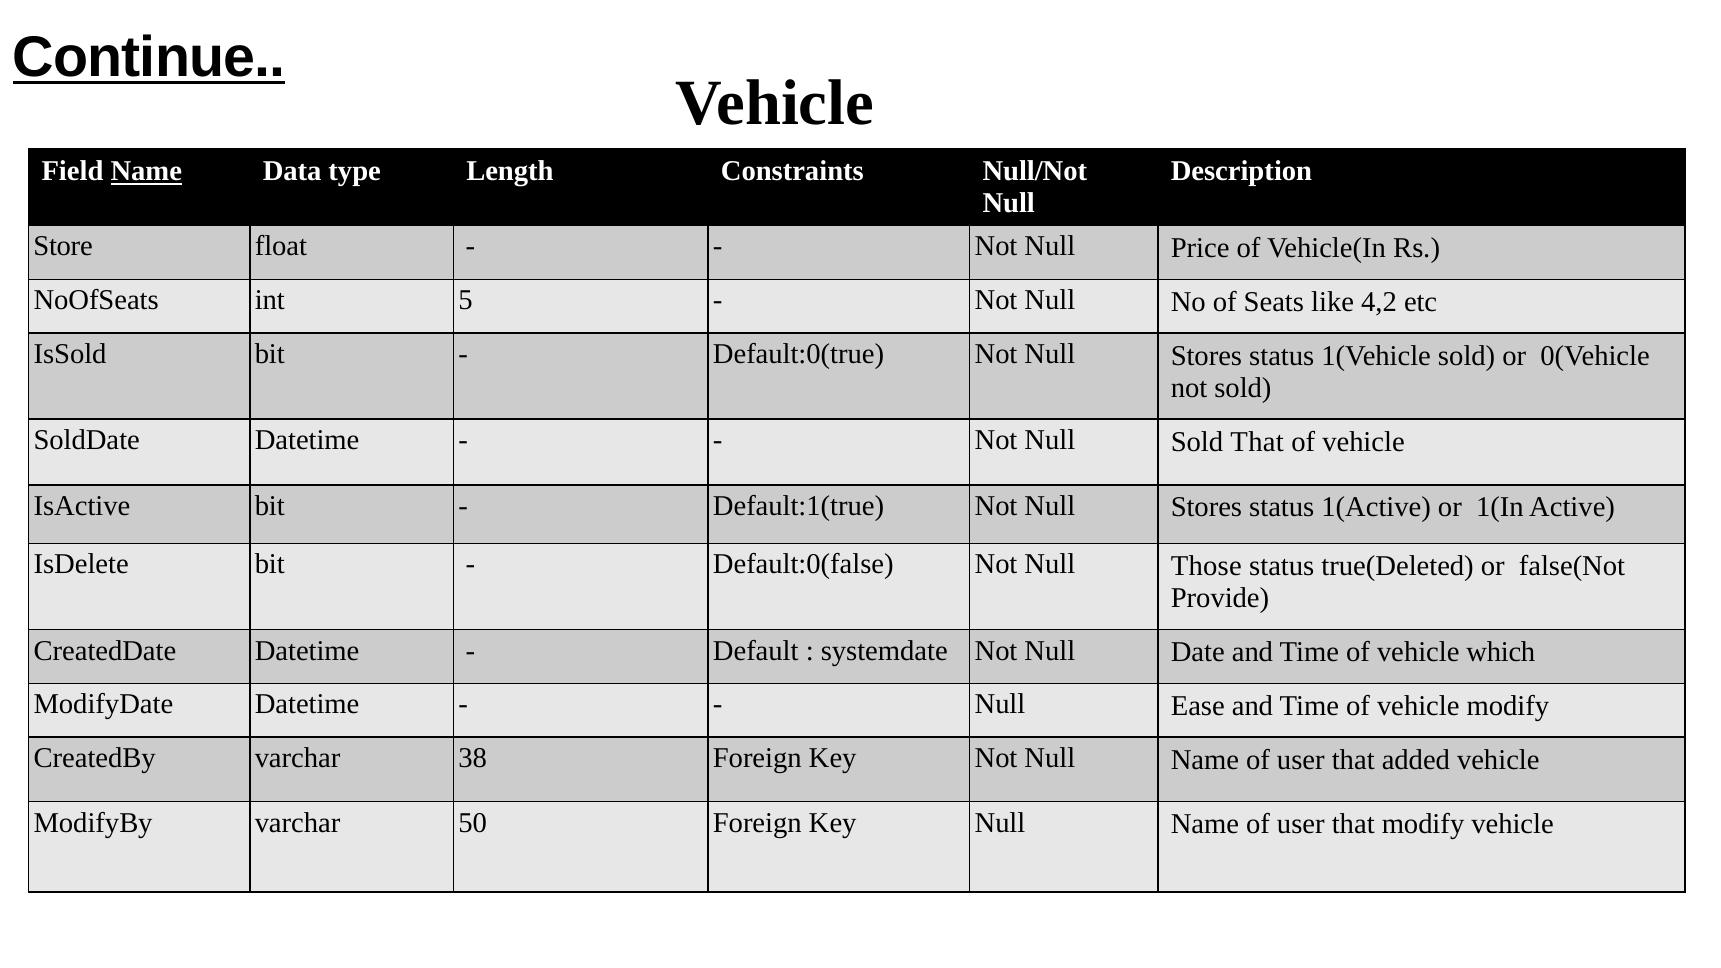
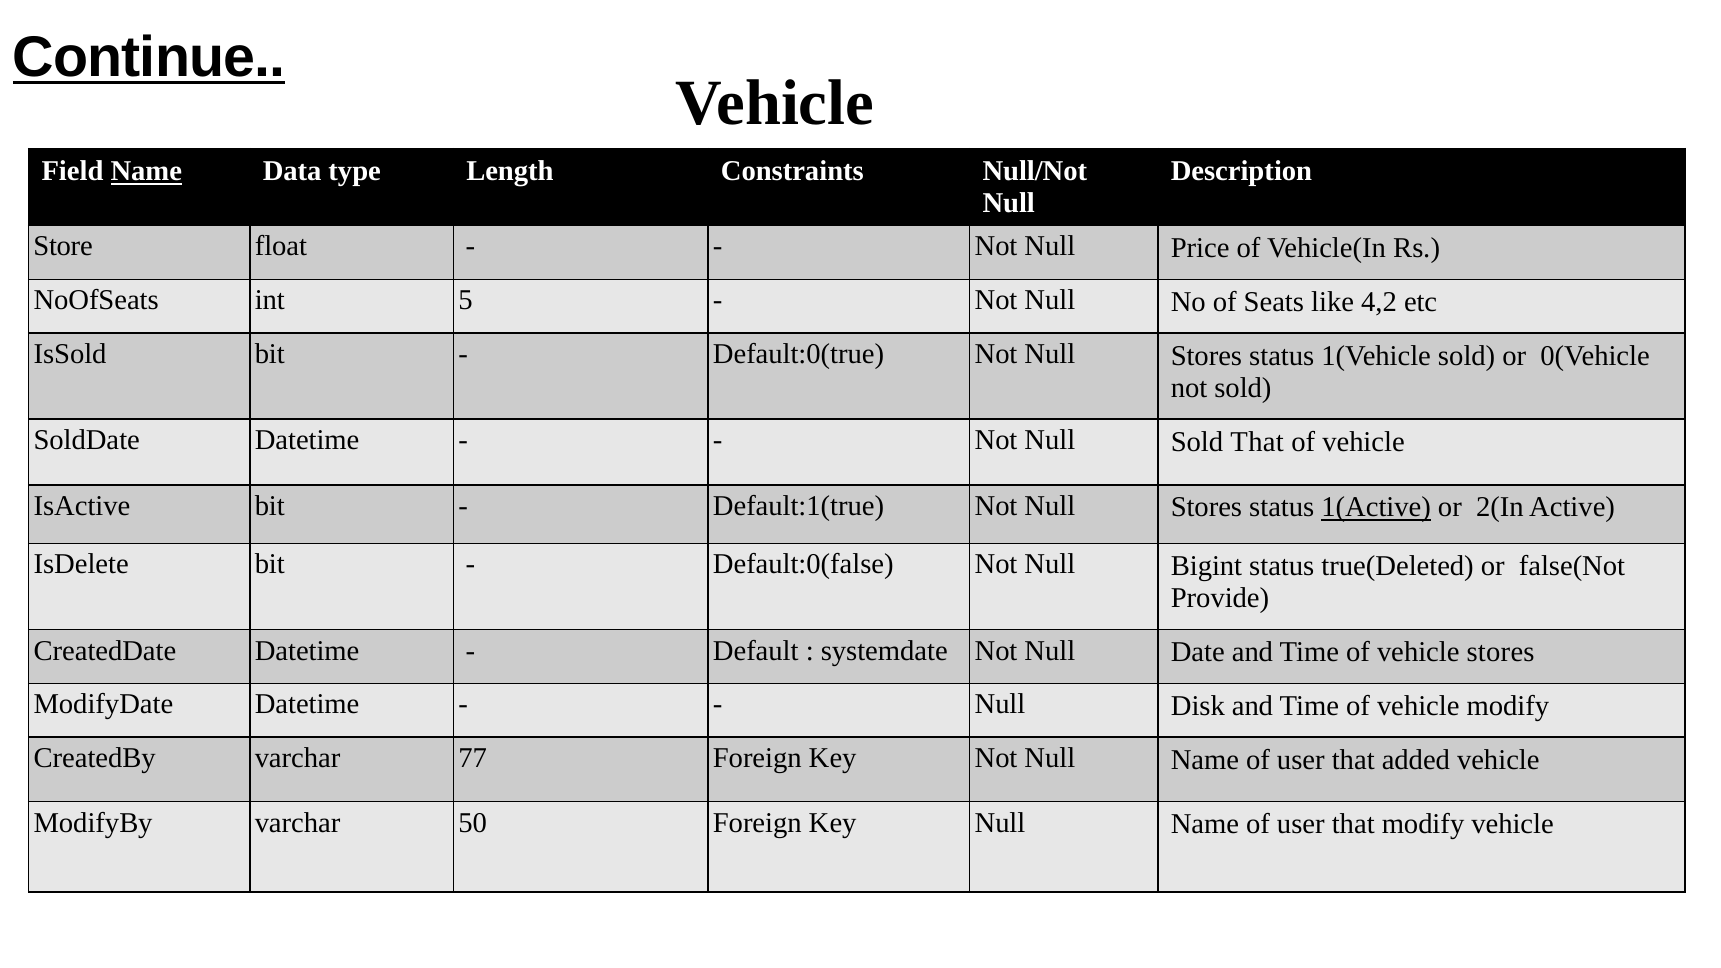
1(Active underline: none -> present (1376, 508)
1(In: 1(In -> 2(In (1500, 508)
Those: Those -> Bigint (1207, 566)
vehicle which: which -> stores (1501, 652)
Ease: Ease -> Disk (1198, 706)
38: 38 -> 77 (473, 758)
